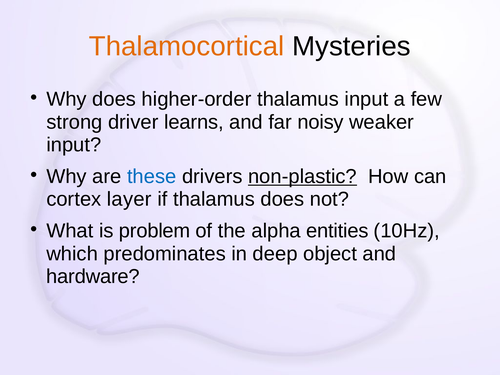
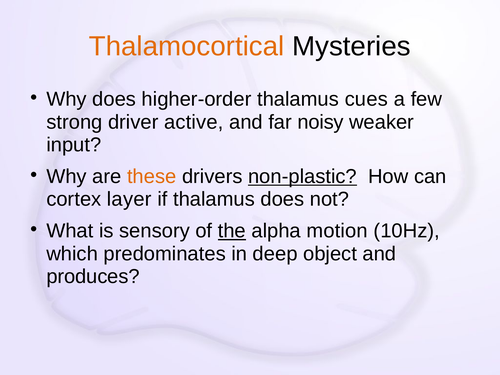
thalamus input: input -> cues (366, 99)
learns: learns -> active (194, 122)
these colour: blue -> orange (152, 177)
problem: problem -> sensory (155, 231)
the underline: none -> present (232, 231)
entities: entities -> motion (337, 231)
hardware: hardware -> produces (93, 277)
